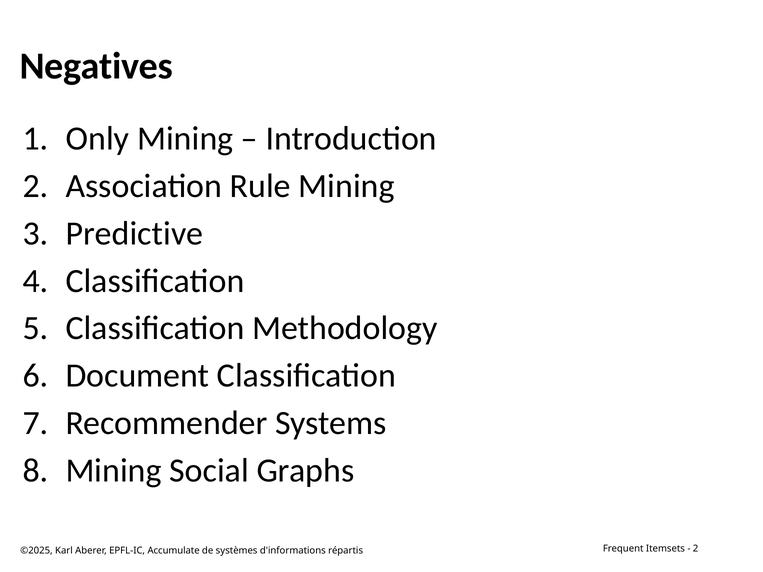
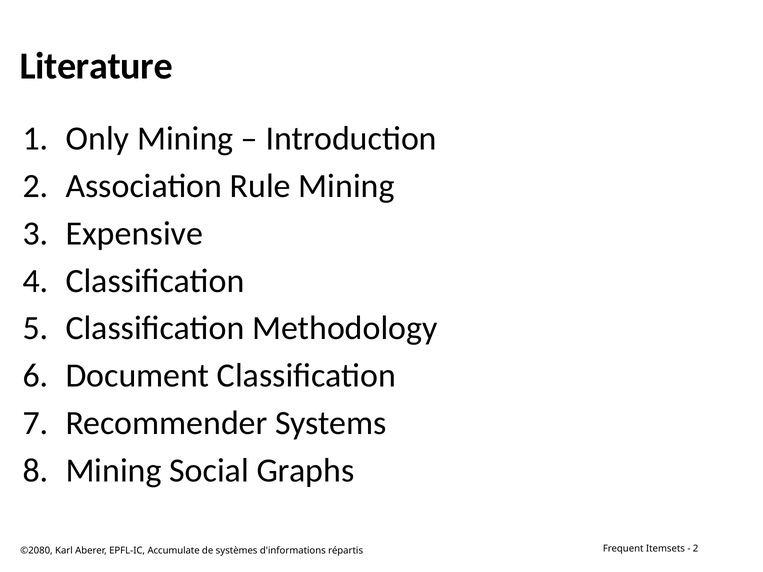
Negatives: Negatives -> Literature (96, 66)
Predictive: Predictive -> Expensive (134, 233)
©2025: ©2025 -> ©2080 (37, 551)
